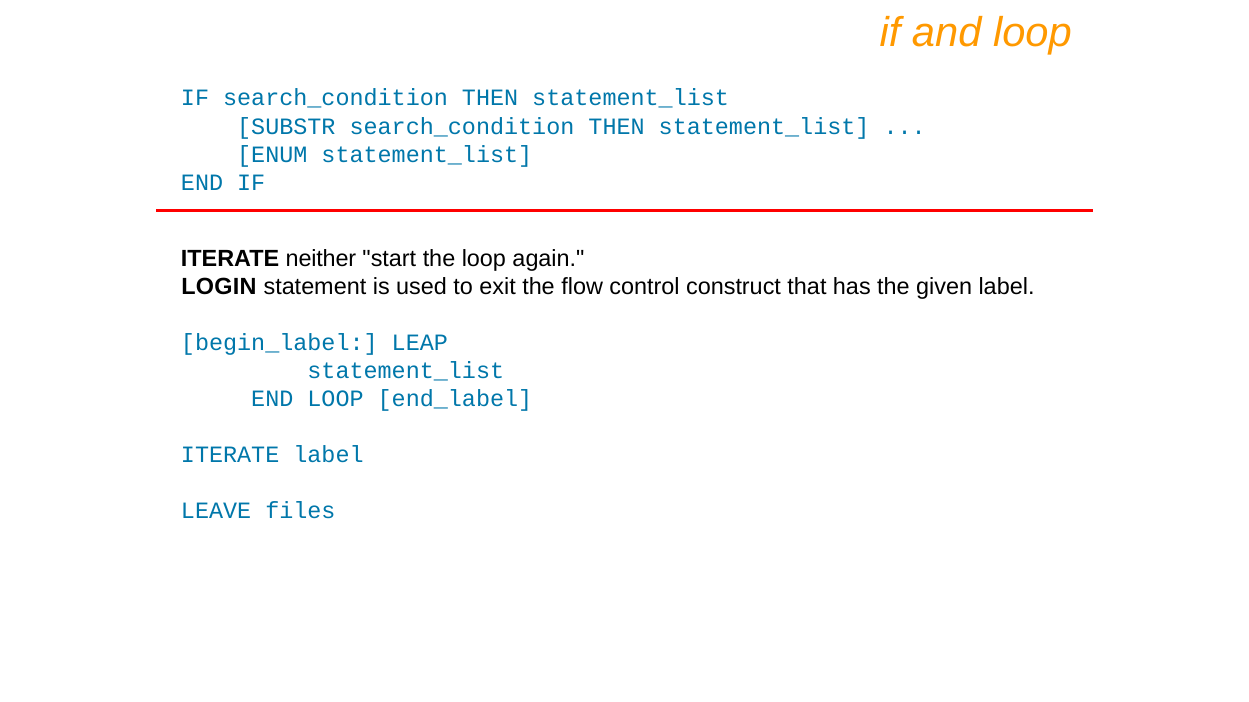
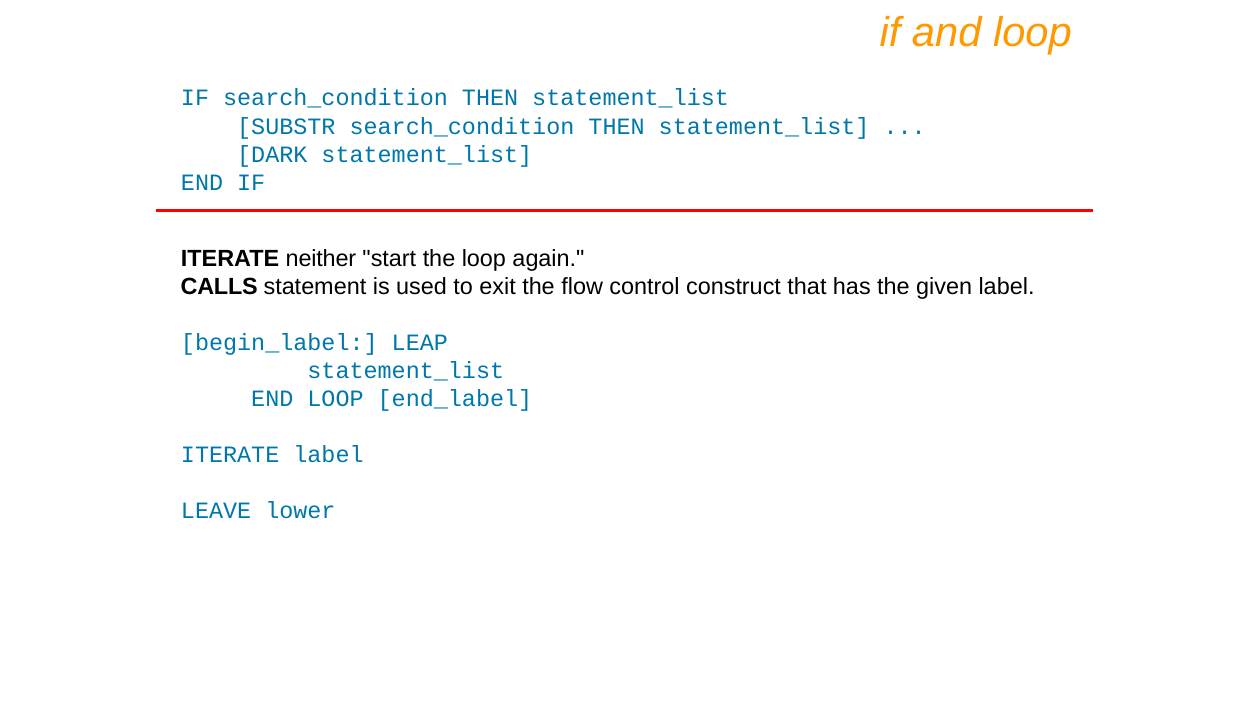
ENUM: ENUM -> DARK (272, 155)
LOGIN: LOGIN -> CALLS (219, 287)
files: files -> lower (300, 512)
